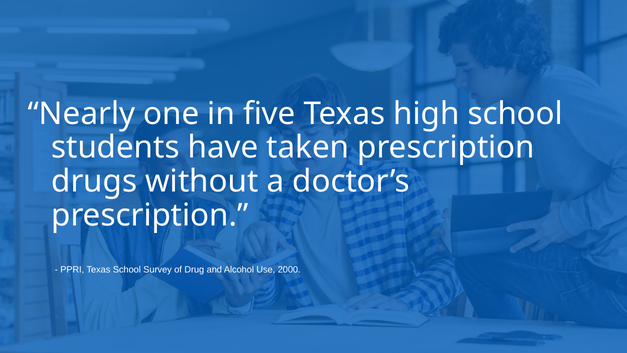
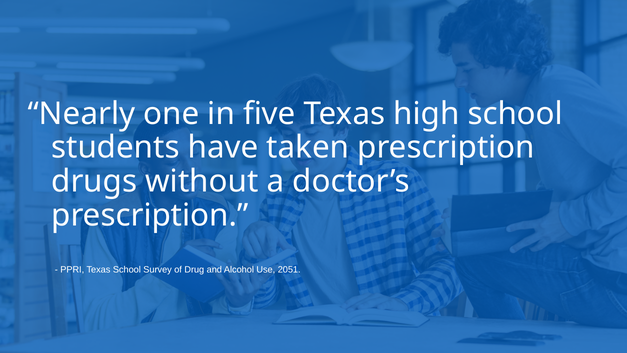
2000: 2000 -> 2051 (289, 269)
